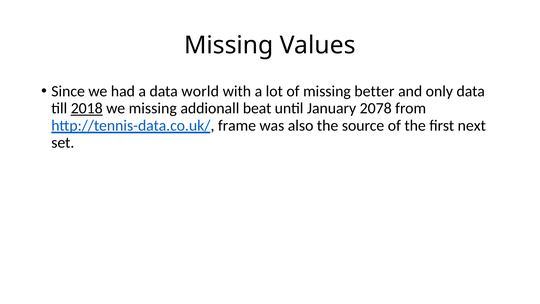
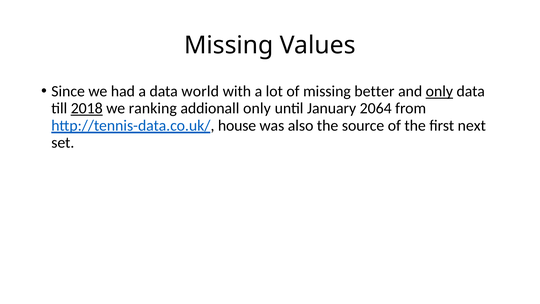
only underline: none -> present (439, 91)
we missing: missing -> ranking (153, 108)
addionall beat: beat -> only (257, 108)
2078: 2078 -> 2064 (376, 108)
frame: frame -> house (237, 126)
